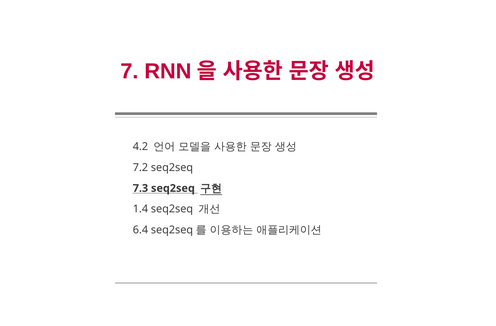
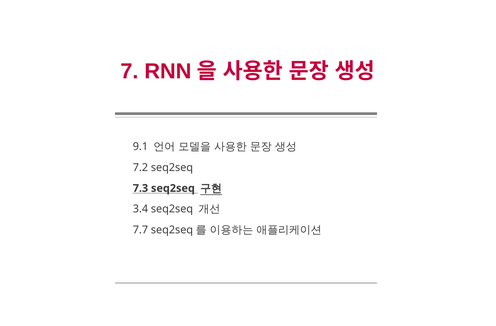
4.2: 4.2 -> 9.1 (140, 147)
1.4: 1.4 -> 3.4 (140, 209)
6.4: 6.4 -> 7.7 (140, 230)
